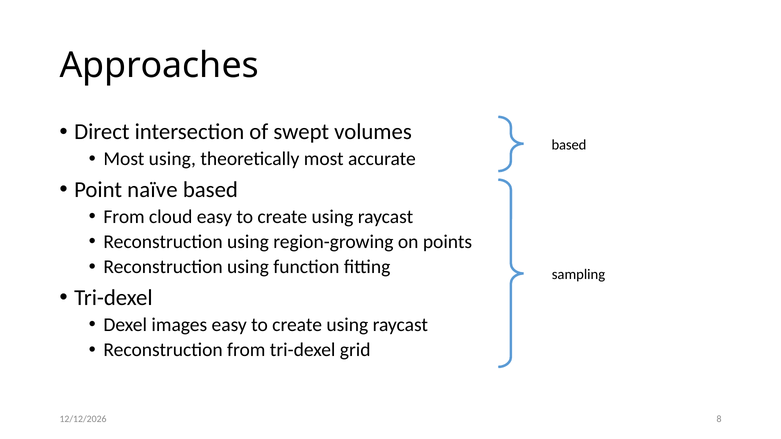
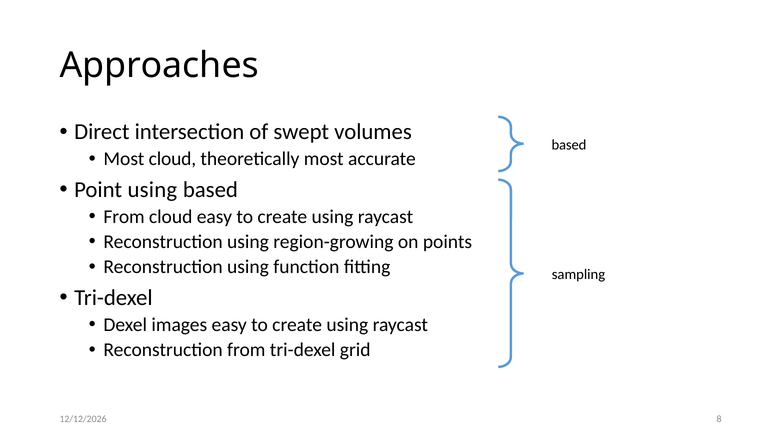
Most using: using -> cloud (172, 159)
Point naïve: naïve -> using (152, 190)
